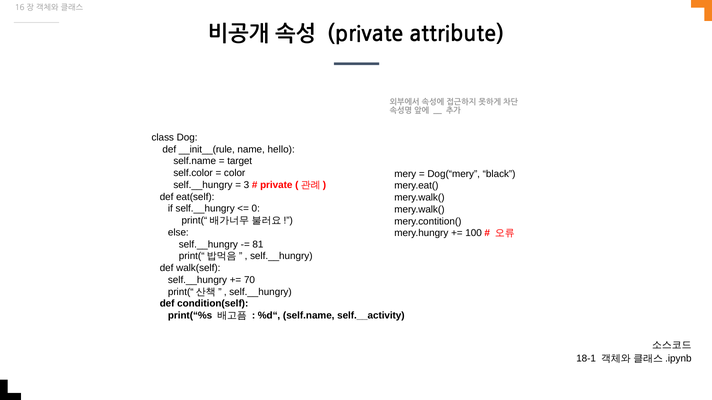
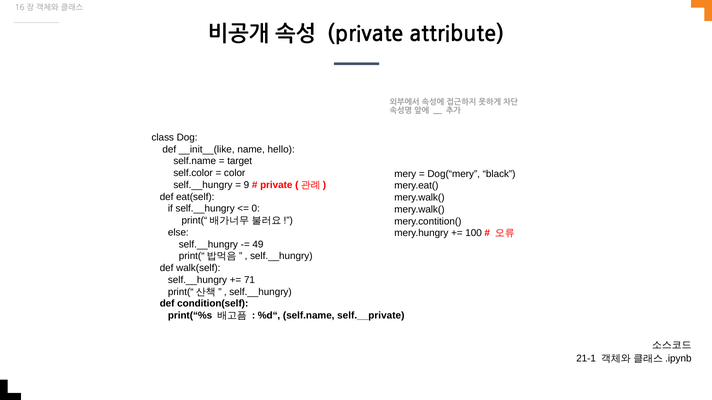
__init__(rule: __init__(rule -> __init__(like (207, 150)
3: 3 -> 9 (246, 185)
81: 81 -> 49 (258, 245)
70: 70 -> 71 (250, 280)
self.__activity: self.__activity -> self.__private (371, 316)
18-1: 18-1 -> 21-1 (586, 359)
